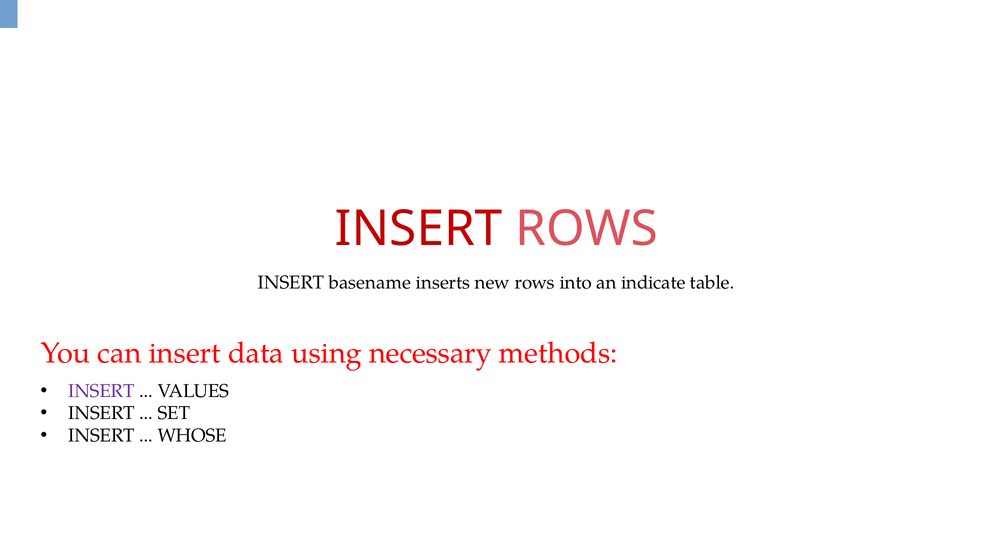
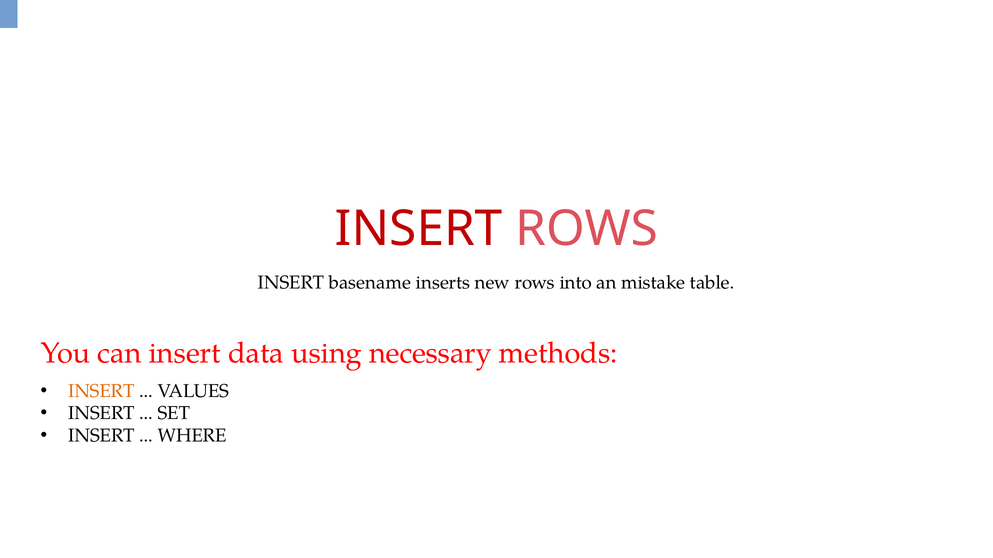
indicate: indicate -> mistake (653, 283)
INSERT colour: purple -> orange (102, 391)
WHOSE: WHOSE -> WHERE (192, 436)
